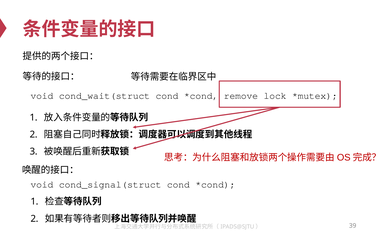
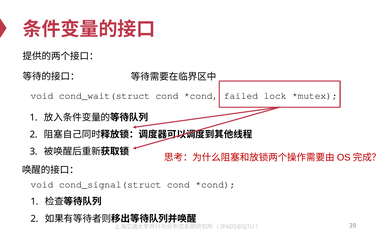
remove: remove -> failed (241, 96)
